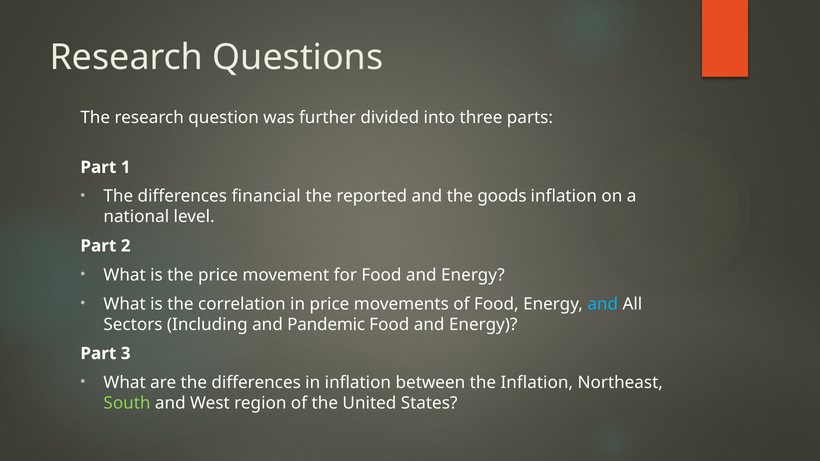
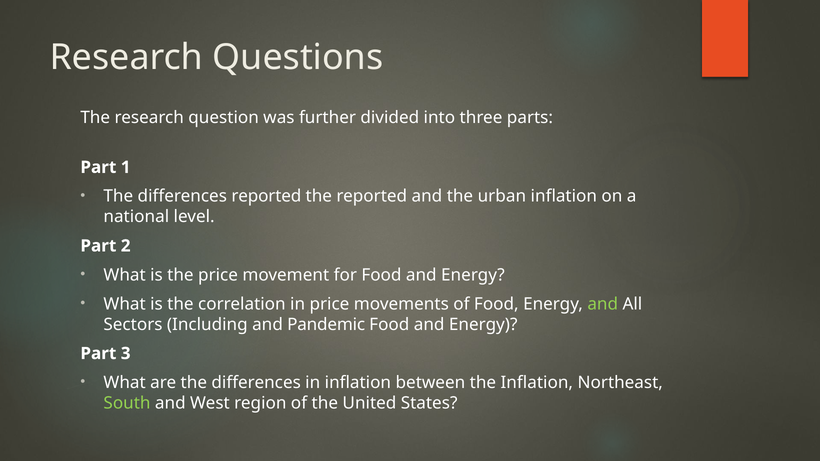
differences financial: financial -> reported (266, 196)
goods: goods -> urban (502, 196)
and colour: light blue -> light green (603, 304)
